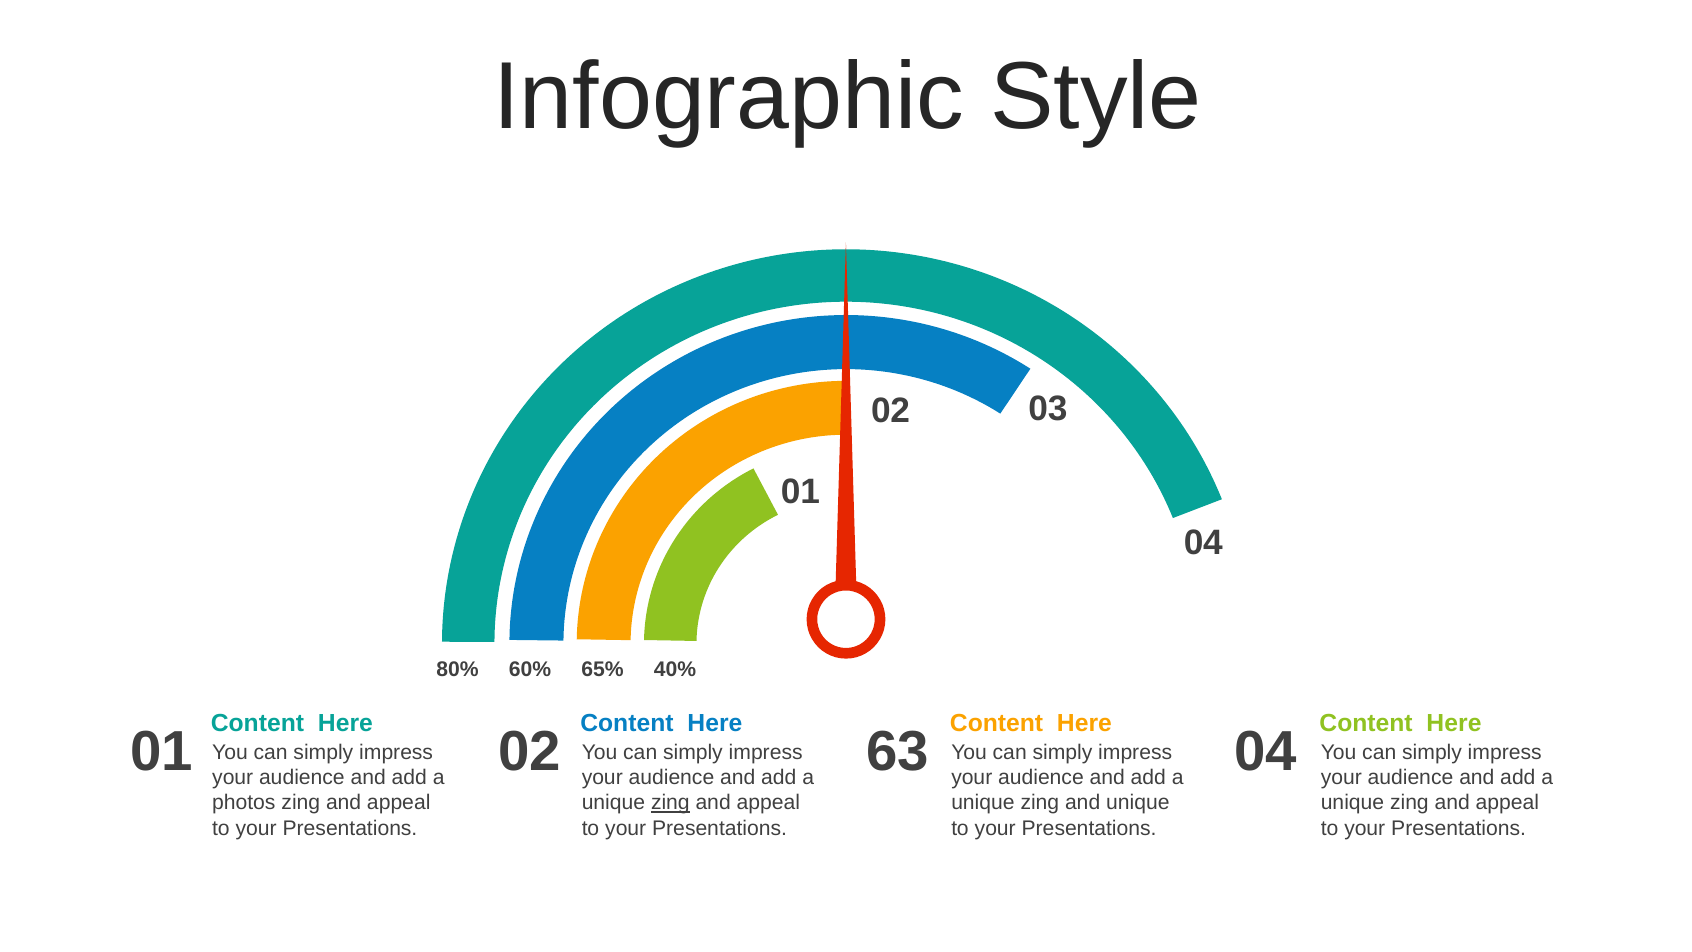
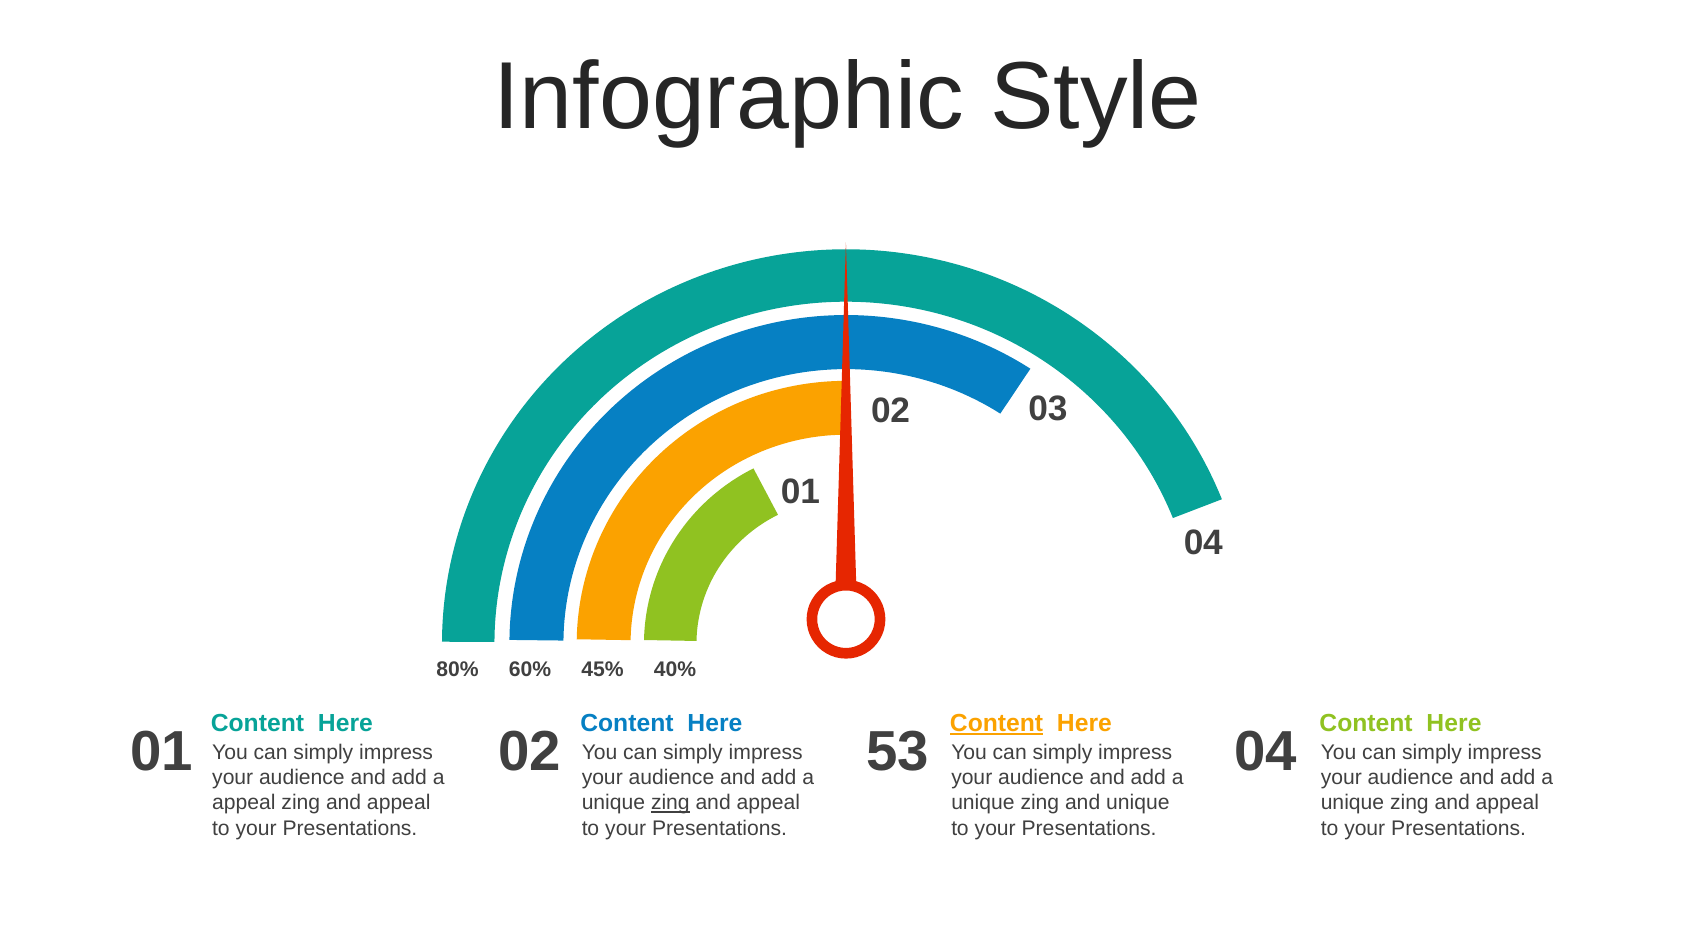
65%: 65% -> 45% (603, 669)
Content underline: none -> present (997, 723)
63: 63 -> 53 (898, 752)
photos: photos -> appeal (244, 803)
